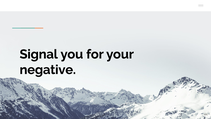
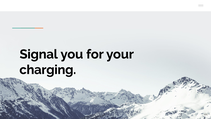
negative: negative -> charging (48, 70)
